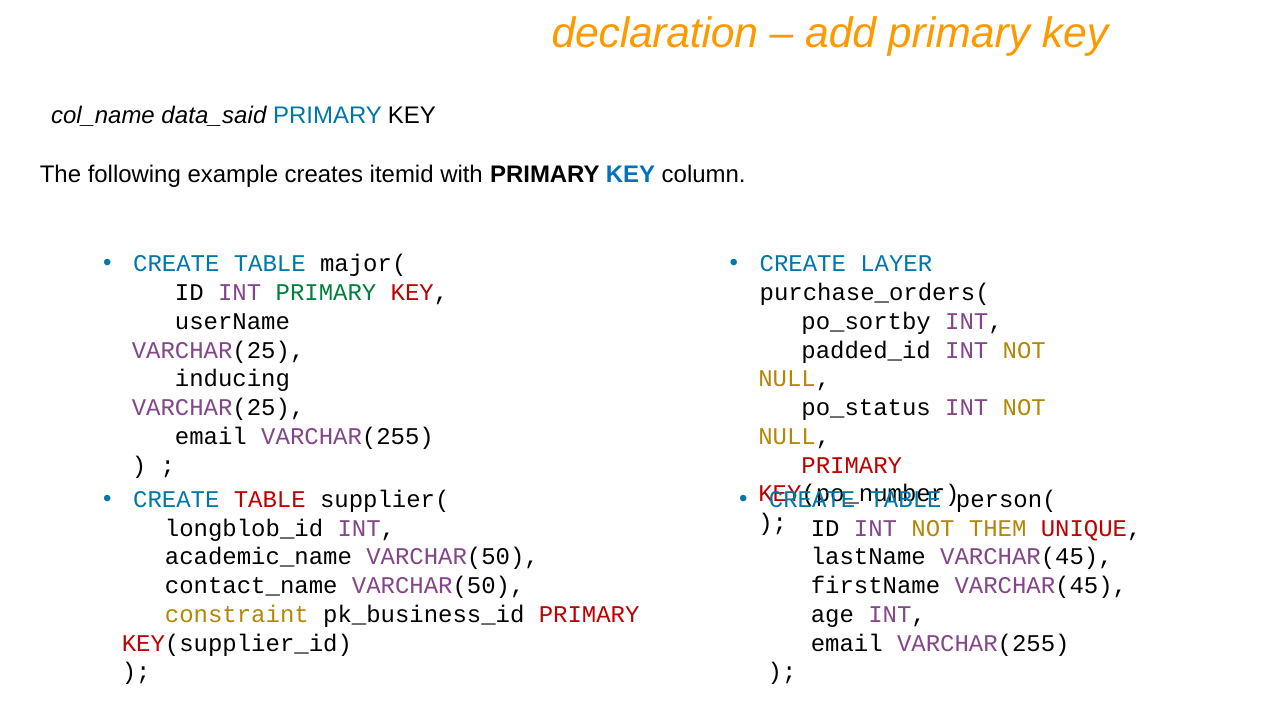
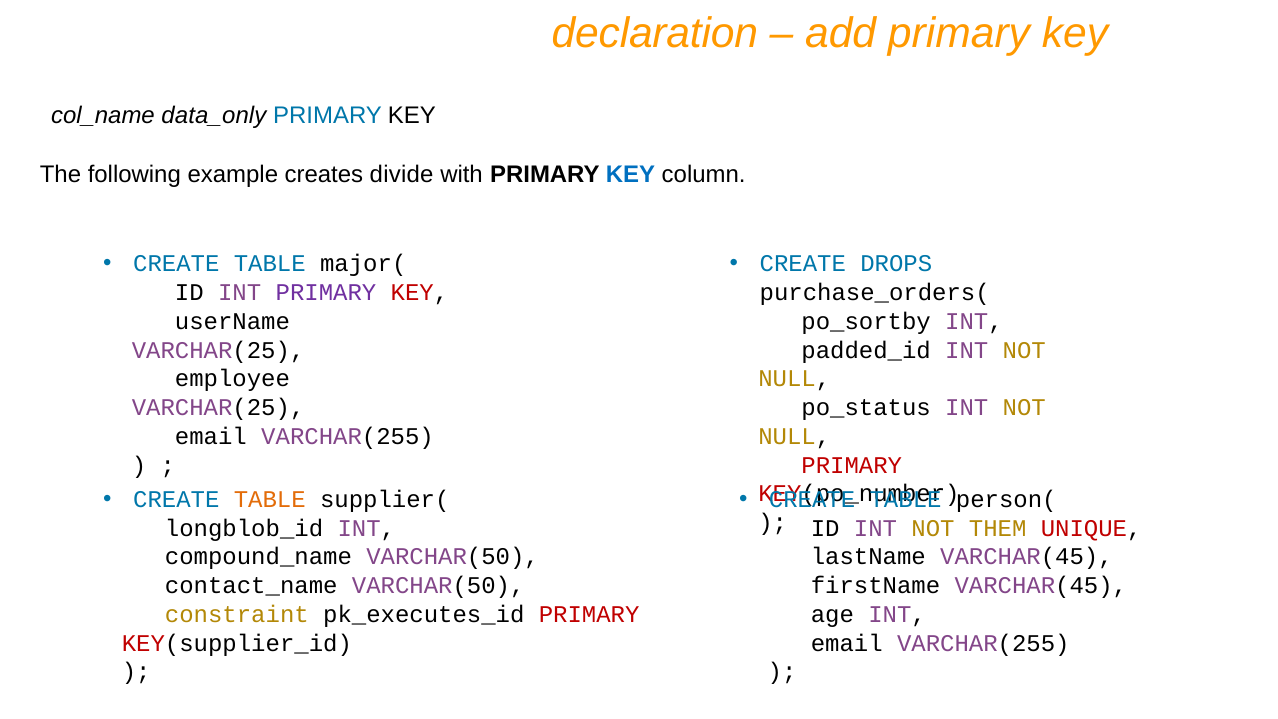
data_said: data_said -> data_only (214, 116)
itemid: itemid -> divide (402, 175)
LAYER: LAYER -> DROPS (896, 264)
PRIMARY colour: green -> purple (326, 293)
inducing: inducing -> employee (232, 379)
TABLE colour: red -> orange (270, 499)
academic_name: academic_name -> compound_name (258, 557)
pk_business_id: pk_business_id -> pk_executes_id (424, 614)
